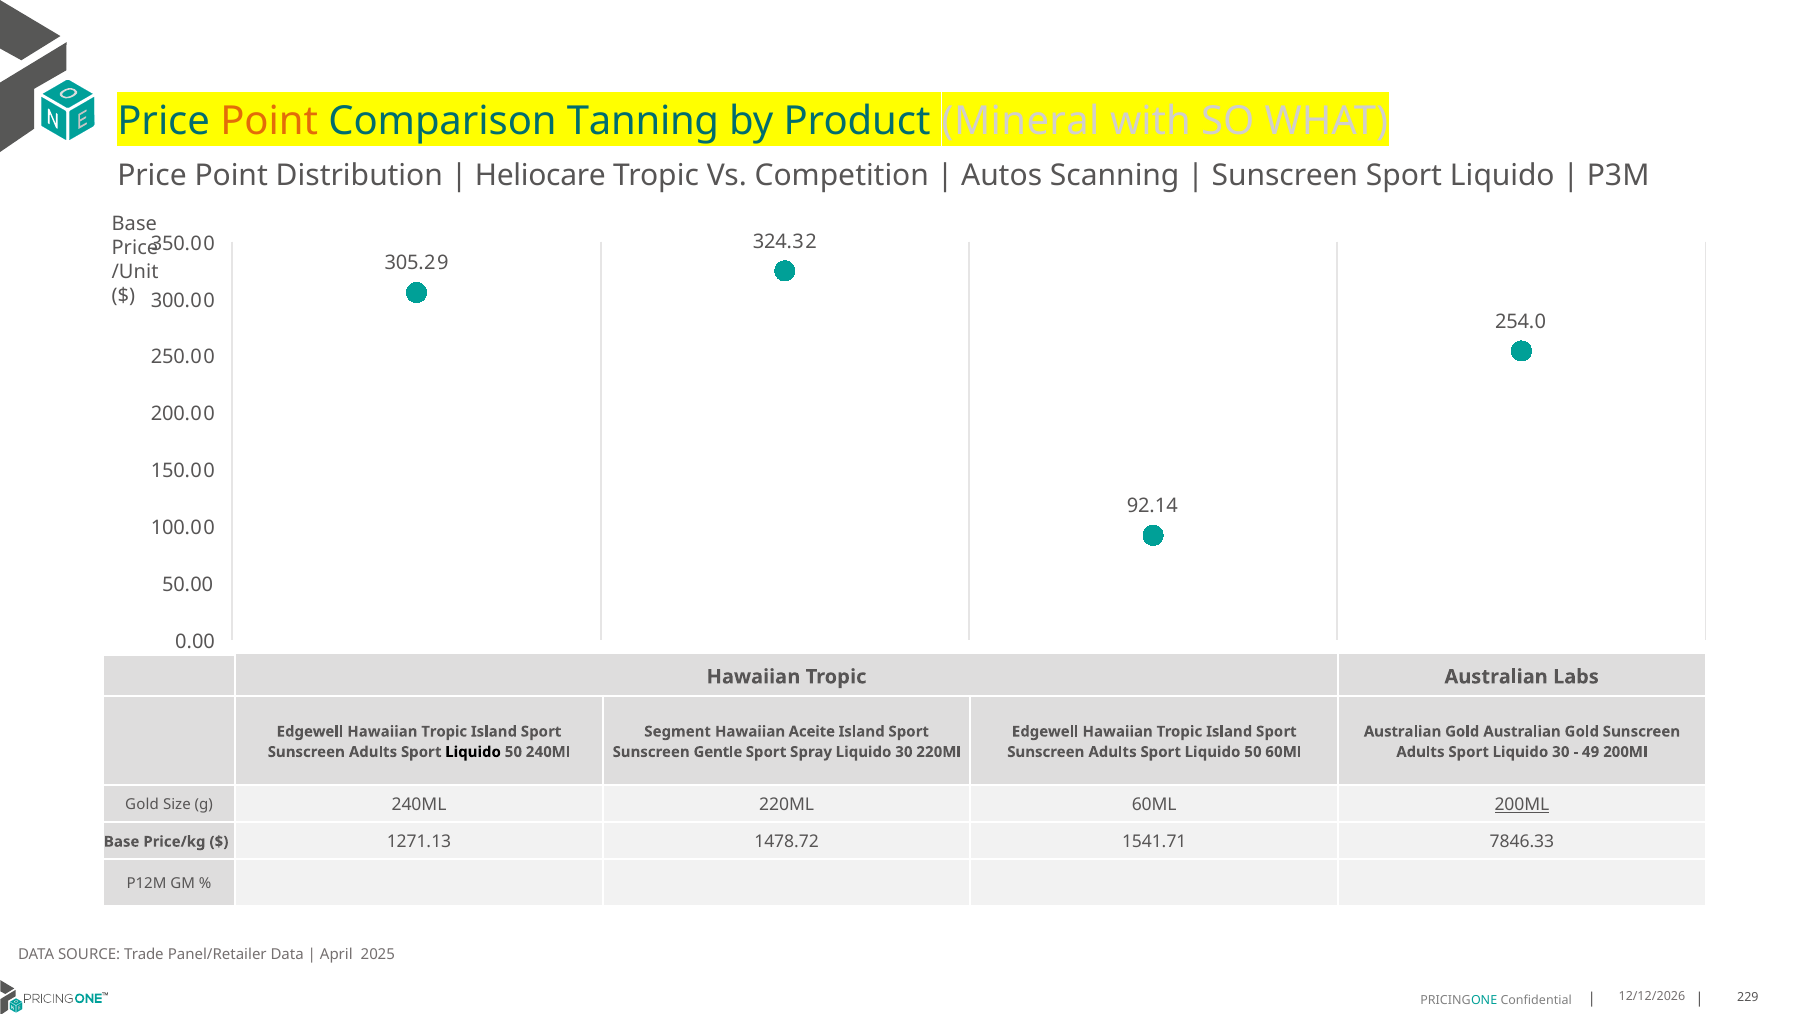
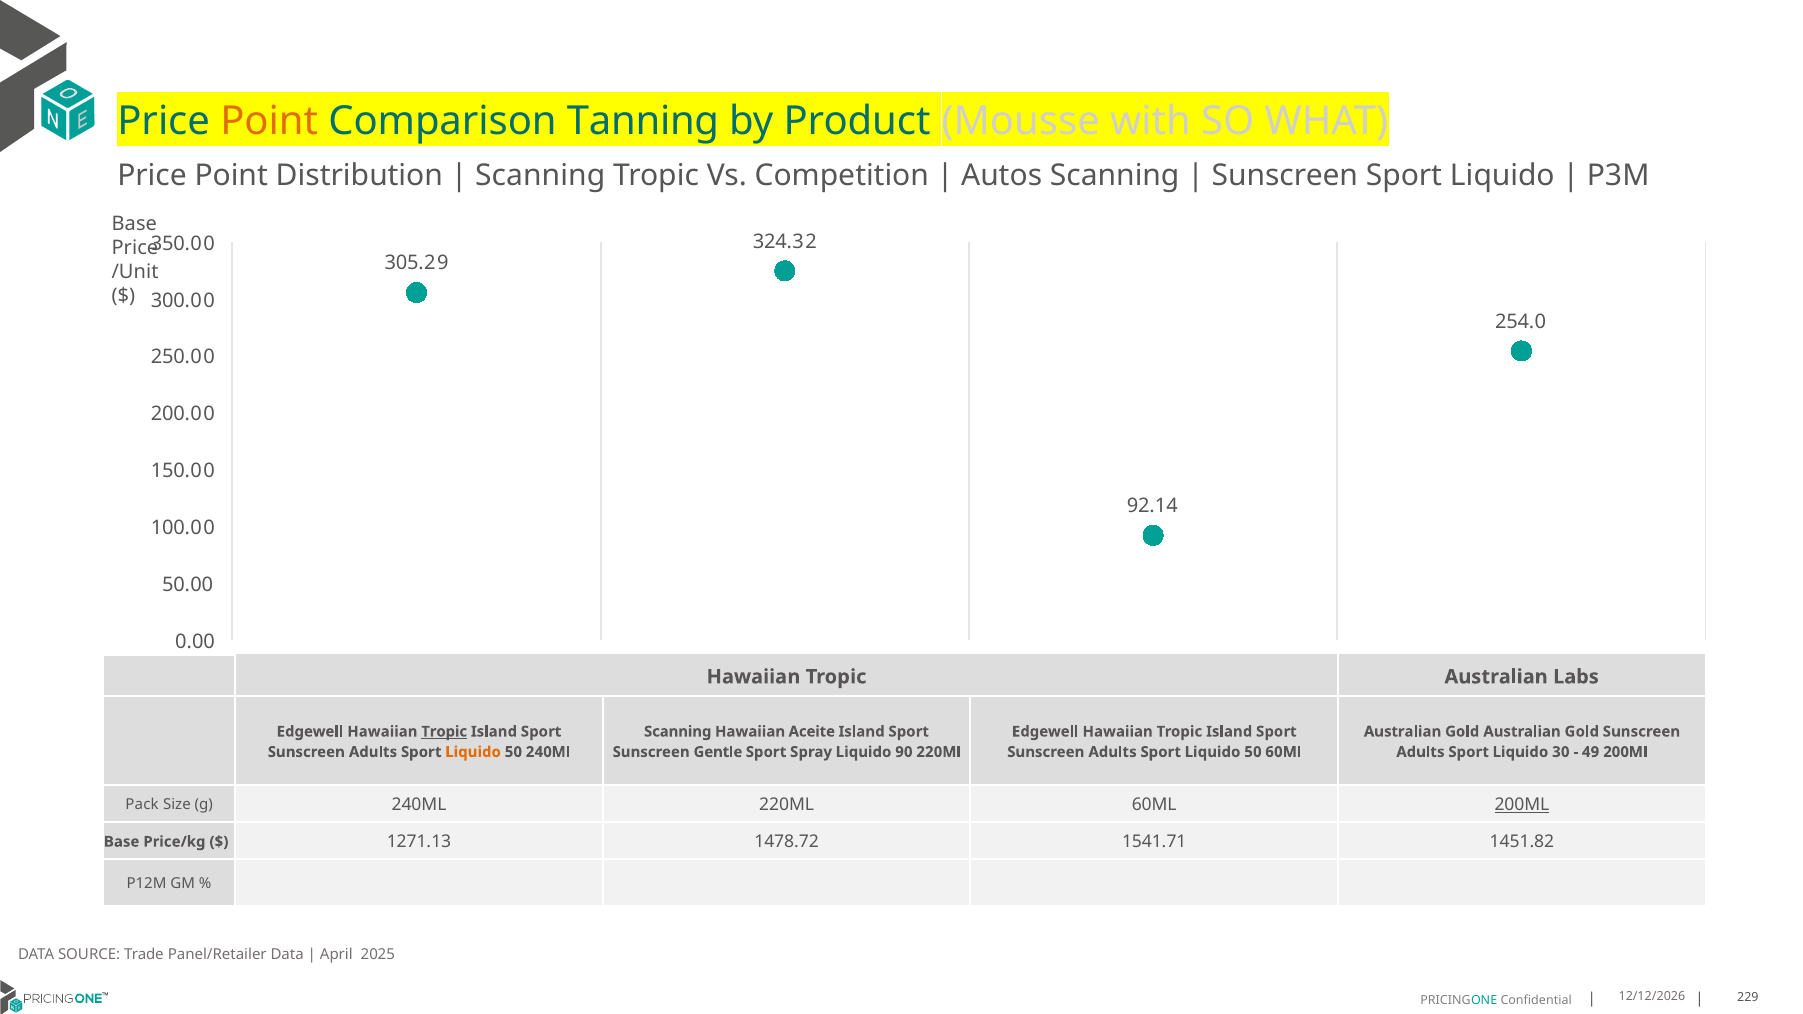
Mineral: Mineral -> Mousse (1021, 121)
Heliocare: Heliocare -> Scanning (540, 176)
Tropic underline: none -> present (444, 732)
Segment: Segment -> Scanning (678, 732)
Liquido colour: black -> orange (473, 752)
Spray Liquido 30: 30 -> 90 (904, 752)
Gold: Gold -> Pack (142, 805)
7846.33: 7846.33 -> 1451.82 (1522, 842)
